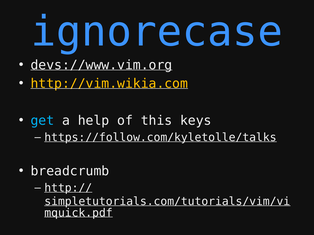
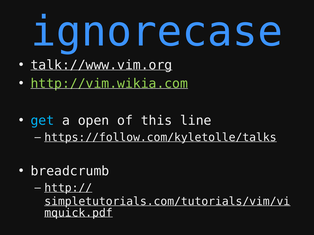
devs://www.vim.org: devs://www.vim.org -> talk://www.vim.org (101, 65)
http://vim.wikia.com colour: yellow -> light green (109, 84)
help: help -> open (94, 121)
keys: keys -> line (196, 121)
